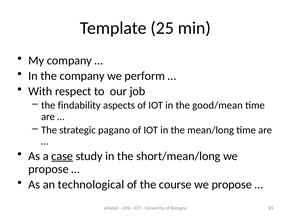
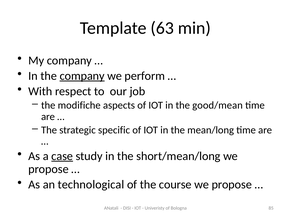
25: 25 -> 63 (162, 28)
company underline: none -> present (82, 76)
findability: findability -> modifiche (79, 105)
pagano: pagano -> specific (114, 130)
